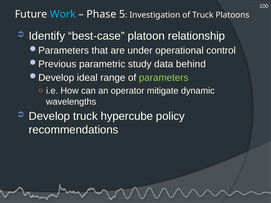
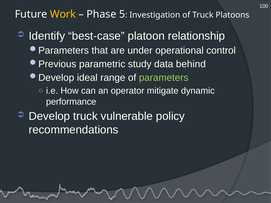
Work colour: light blue -> yellow (63, 14)
wavelengths: wavelengths -> performance (71, 102)
hypercube: hypercube -> vulnerable (127, 116)
